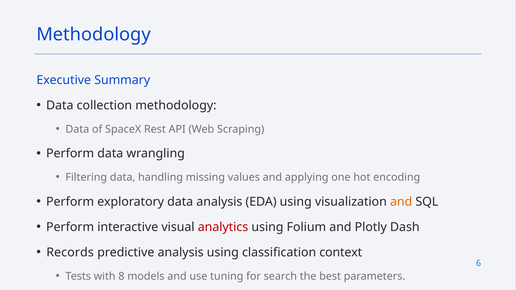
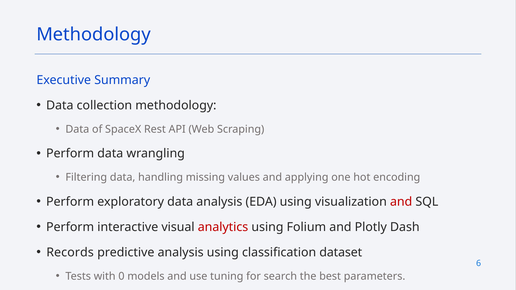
and colour: orange -> red (401, 202)
context: context -> dataset (341, 253)
8: 8 -> 0 (121, 276)
